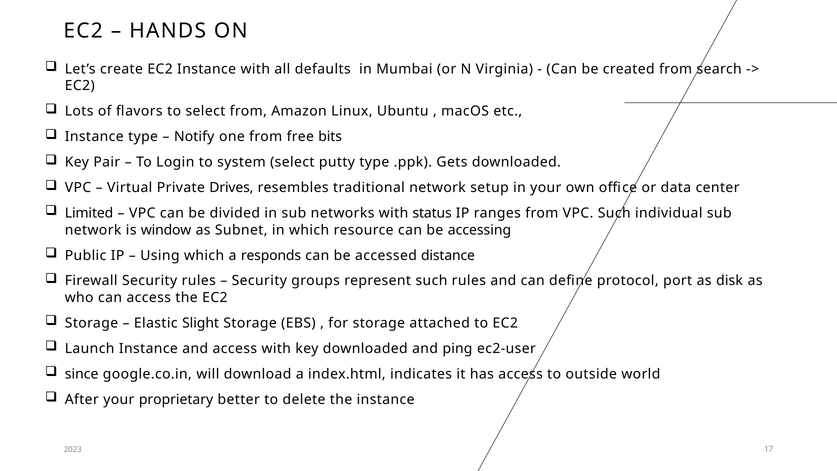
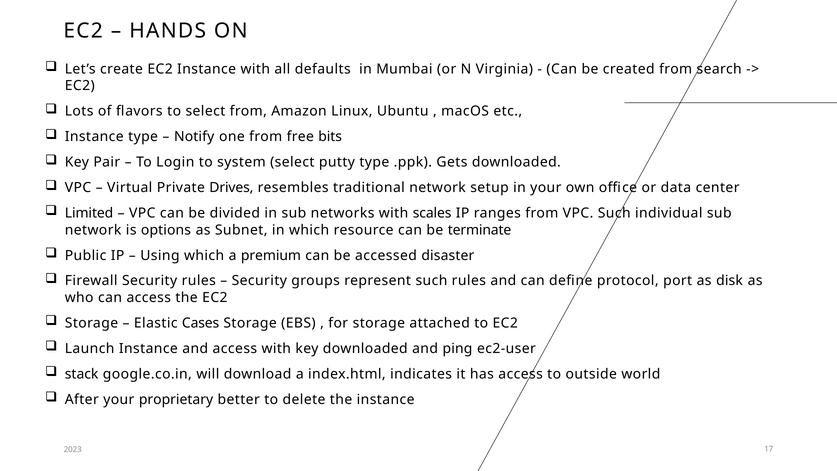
status: status -> scales (432, 213)
window: window -> options (166, 230)
accessing: accessing -> terminate (480, 230)
responds: responds -> premium (271, 255)
distance: distance -> disaster (448, 255)
Slight: Slight -> Cases (201, 323)
since: since -> stack (82, 374)
